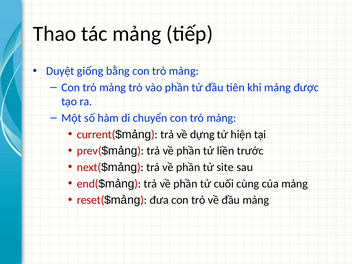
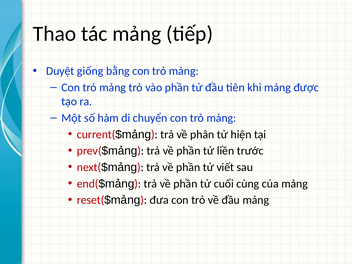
dựng: dựng -> phân (202, 134)
site: site -> viết (225, 167)
